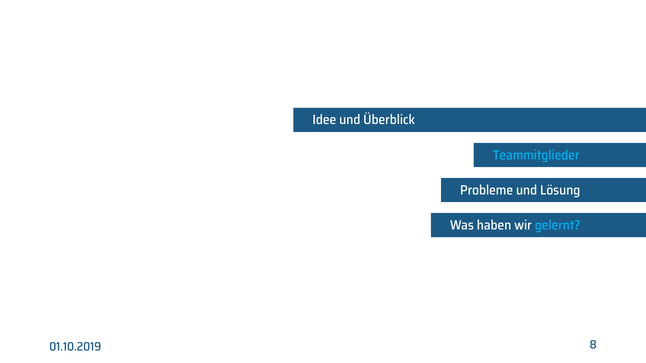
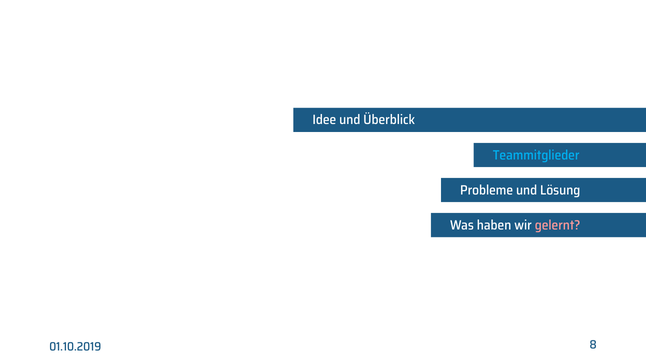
gelernt colour: light blue -> pink (558, 225)
